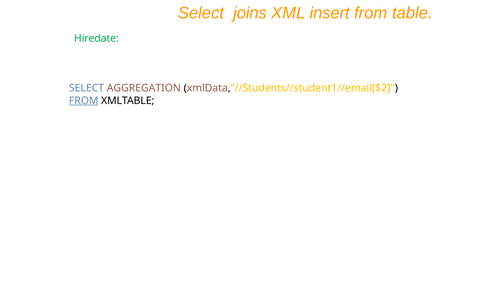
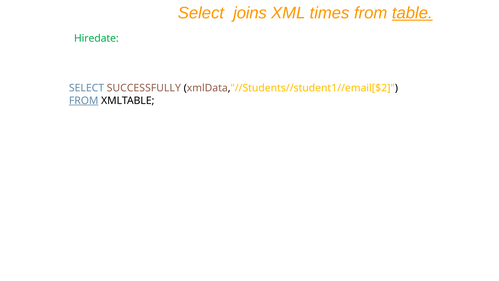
insert: insert -> times (330, 13)
table underline: none -> present (412, 13)
AGGREGATION: AGGREGATION -> SUCCESSFULLY (144, 88)
